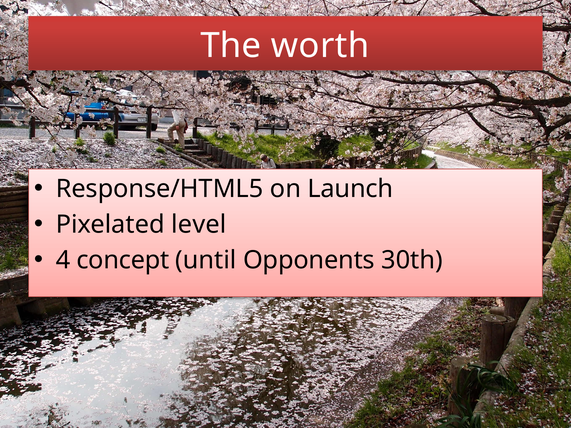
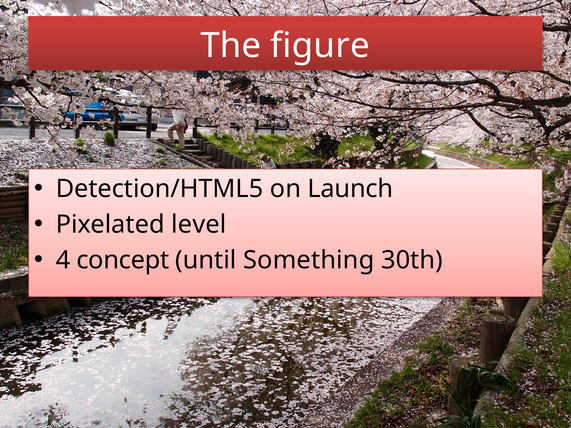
worth: worth -> figure (320, 46)
Response/HTML5: Response/HTML5 -> Detection/HTML5 (160, 189)
Opponents: Opponents -> Something (309, 260)
